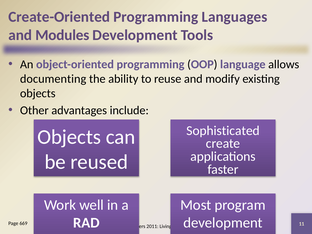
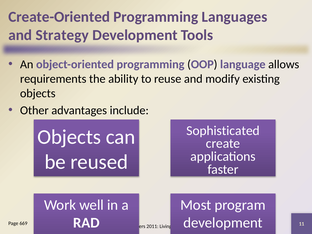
Modules: Modules -> Strategy (62, 35)
documenting: documenting -> requirements (53, 79)
